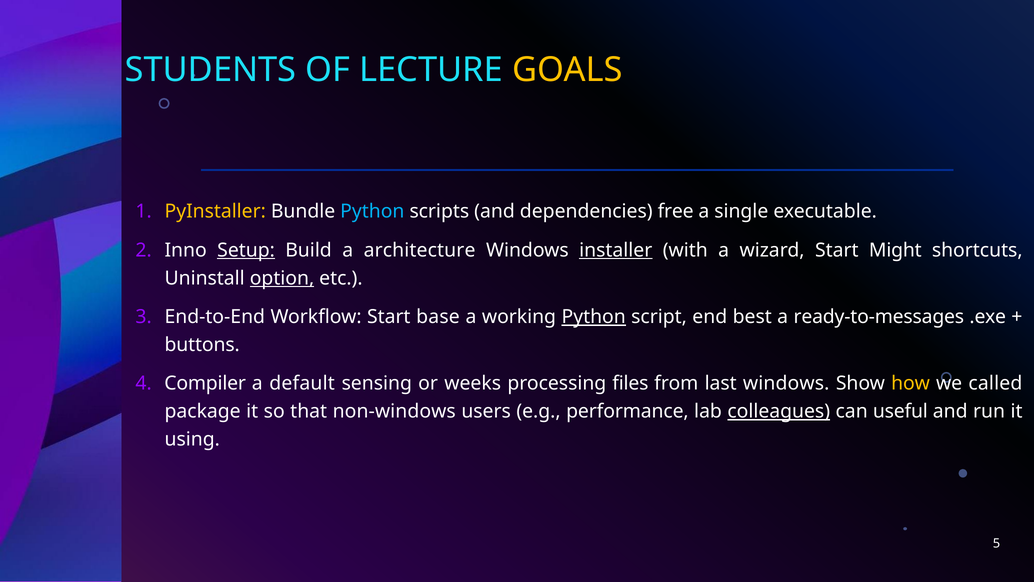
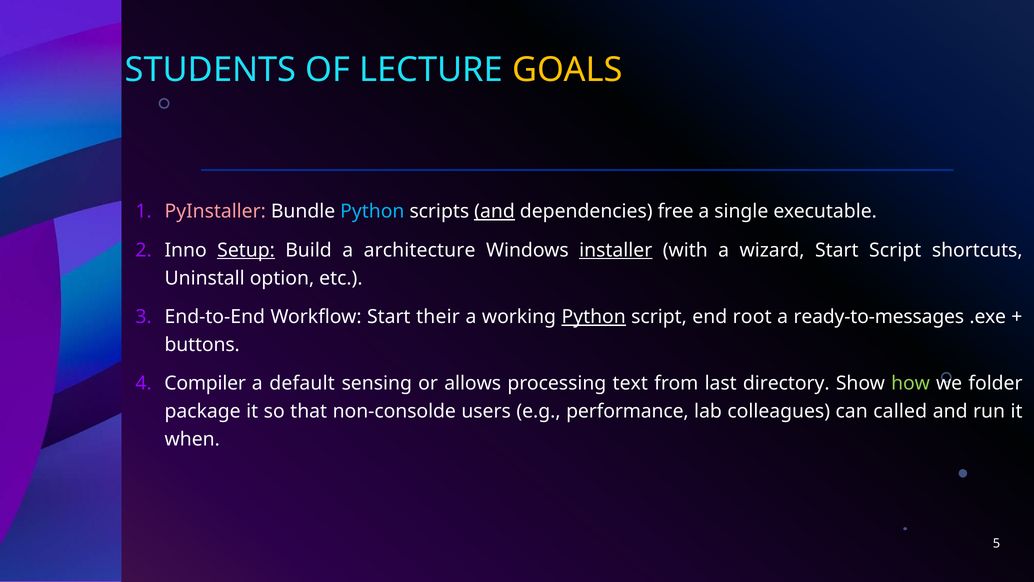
PyInstaller colour: yellow -> pink (215, 211)
and underline: none -> present (495, 211)
Start Might: Might -> Script (895, 250)
option underline: present -> none (282, 278)
base: base -> their (438, 317)
best: best -> root (752, 317)
weeks: weeks -> allows (473, 383)
files: files -> text (630, 383)
last windows: windows -> directory (786, 383)
how colour: yellow -> light green (911, 383)
called: called -> folder (995, 383)
non-windows: non-windows -> non-consolde (394, 411)
colleagues underline: present -> none (779, 411)
useful: useful -> called (900, 411)
using: using -> when (192, 439)
